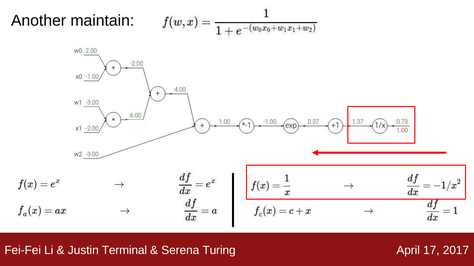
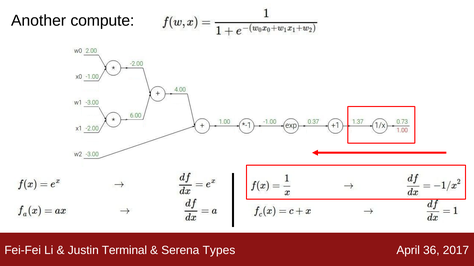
maintain: maintain -> compute (102, 21)
Turing: Turing -> Types (219, 251)
17: 17 -> 36 (431, 251)
